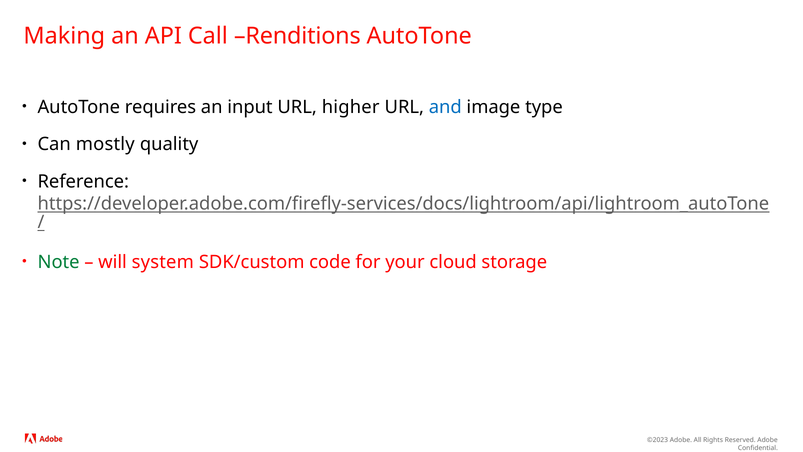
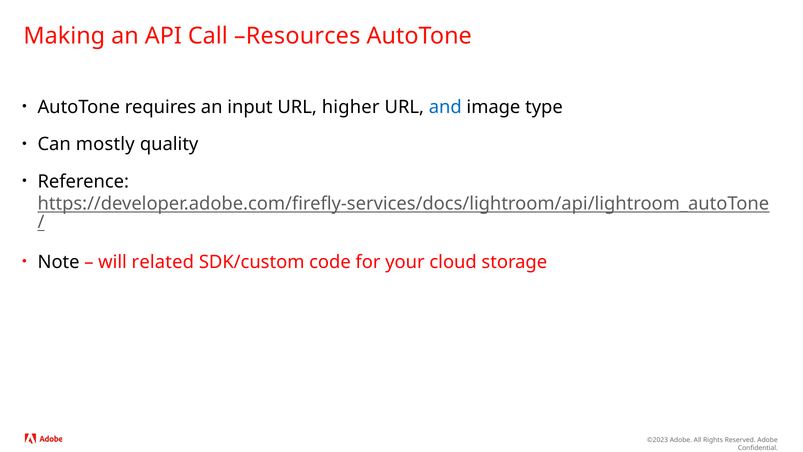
Renditions: Renditions -> Resources (297, 36)
Note colour: green -> black (59, 262)
system: system -> related (163, 262)
